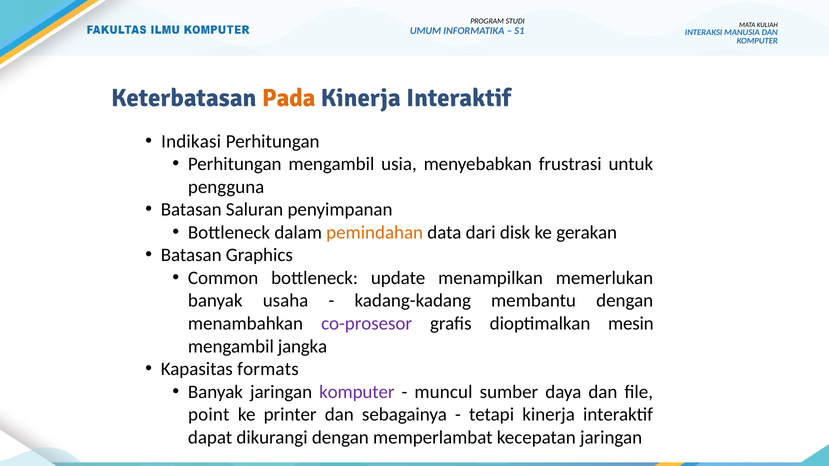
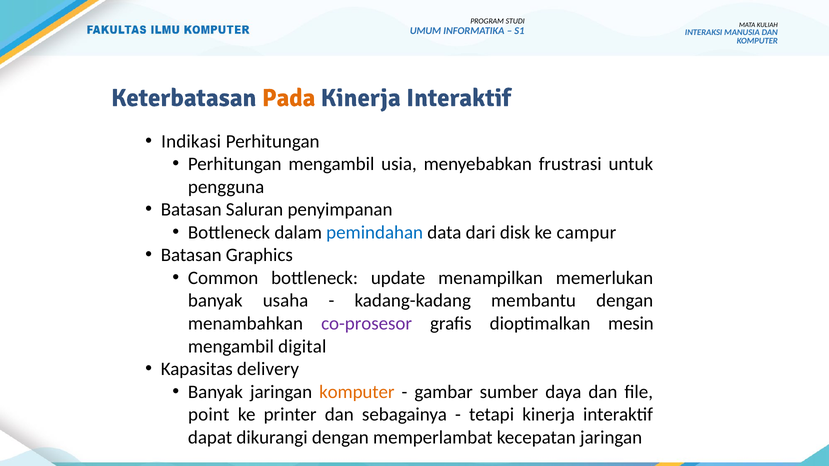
pemindahan colour: orange -> blue (375, 233)
gerakan: gerakan -> campur (586, 233)
jangka: jangka -> digital (302, 347)
formats: formats -> delivery (268, 369)
komputer colour: purple -> orange (357, 392)
muncul: muncul -> gambar (444, 392)
